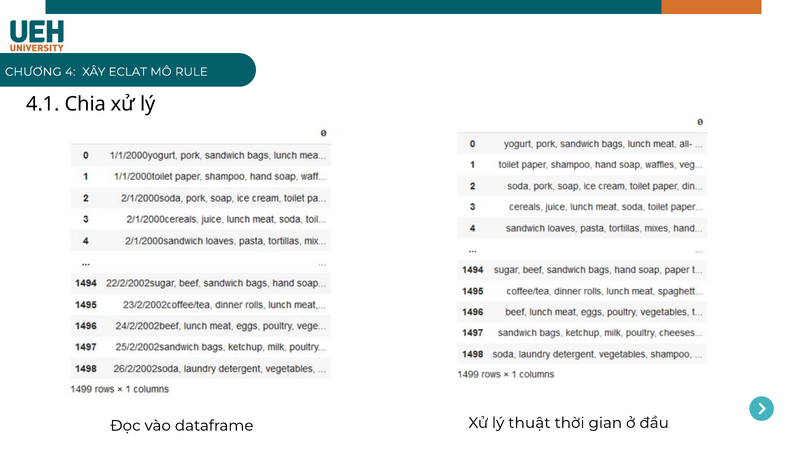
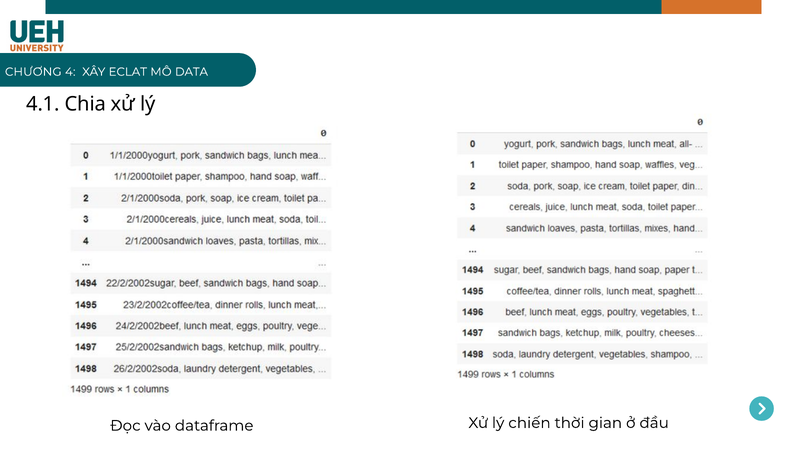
RULE: RULE -> DATA (191, 72)
thuật: thuật -> chiến (529, 423)
